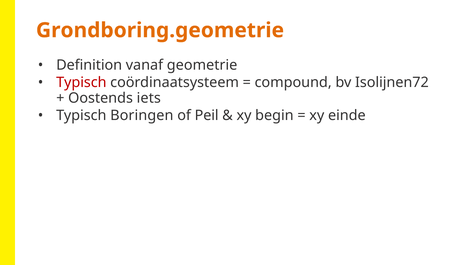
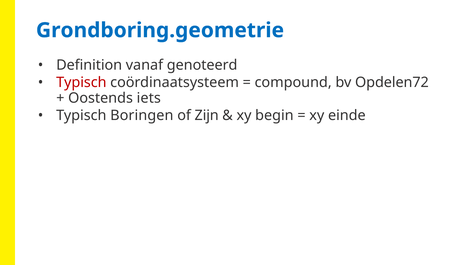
Grondboring.geometrie colour: orange -> blue (160, 30)
geometrie: geometrie -> genoteerd (202, 65)
Isolijnen72: Isolijnen72 -> Opdelen72 (392, 83)
Peil: Peil -> Zijn (207, 116)
